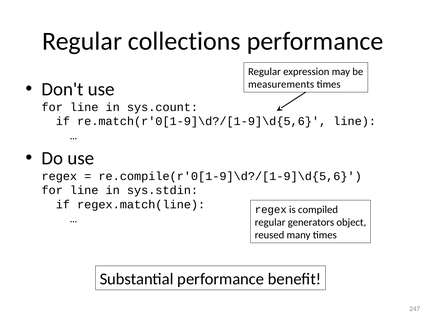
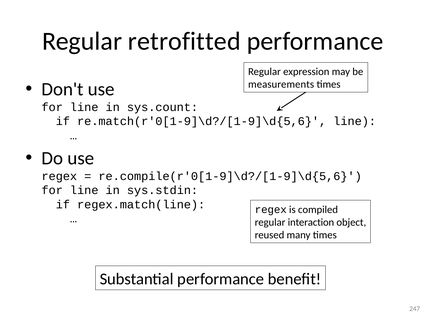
collections: collections -> retrofitted (184, 41)
generators: generators -> interaction (311, 223)
